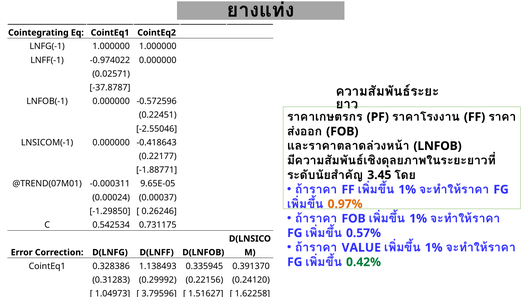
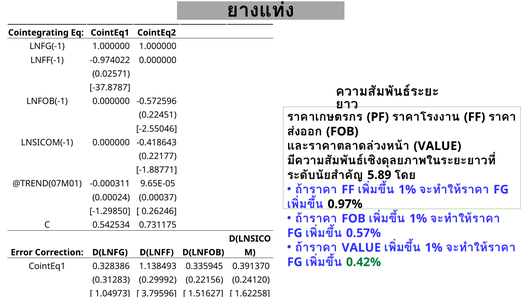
LNFOB: LNFOB -> VALUE (437, 146)
3.45: 3.45 -> 5.89 (379, 175)
0.97% colour: orange -> black (345, 204)
